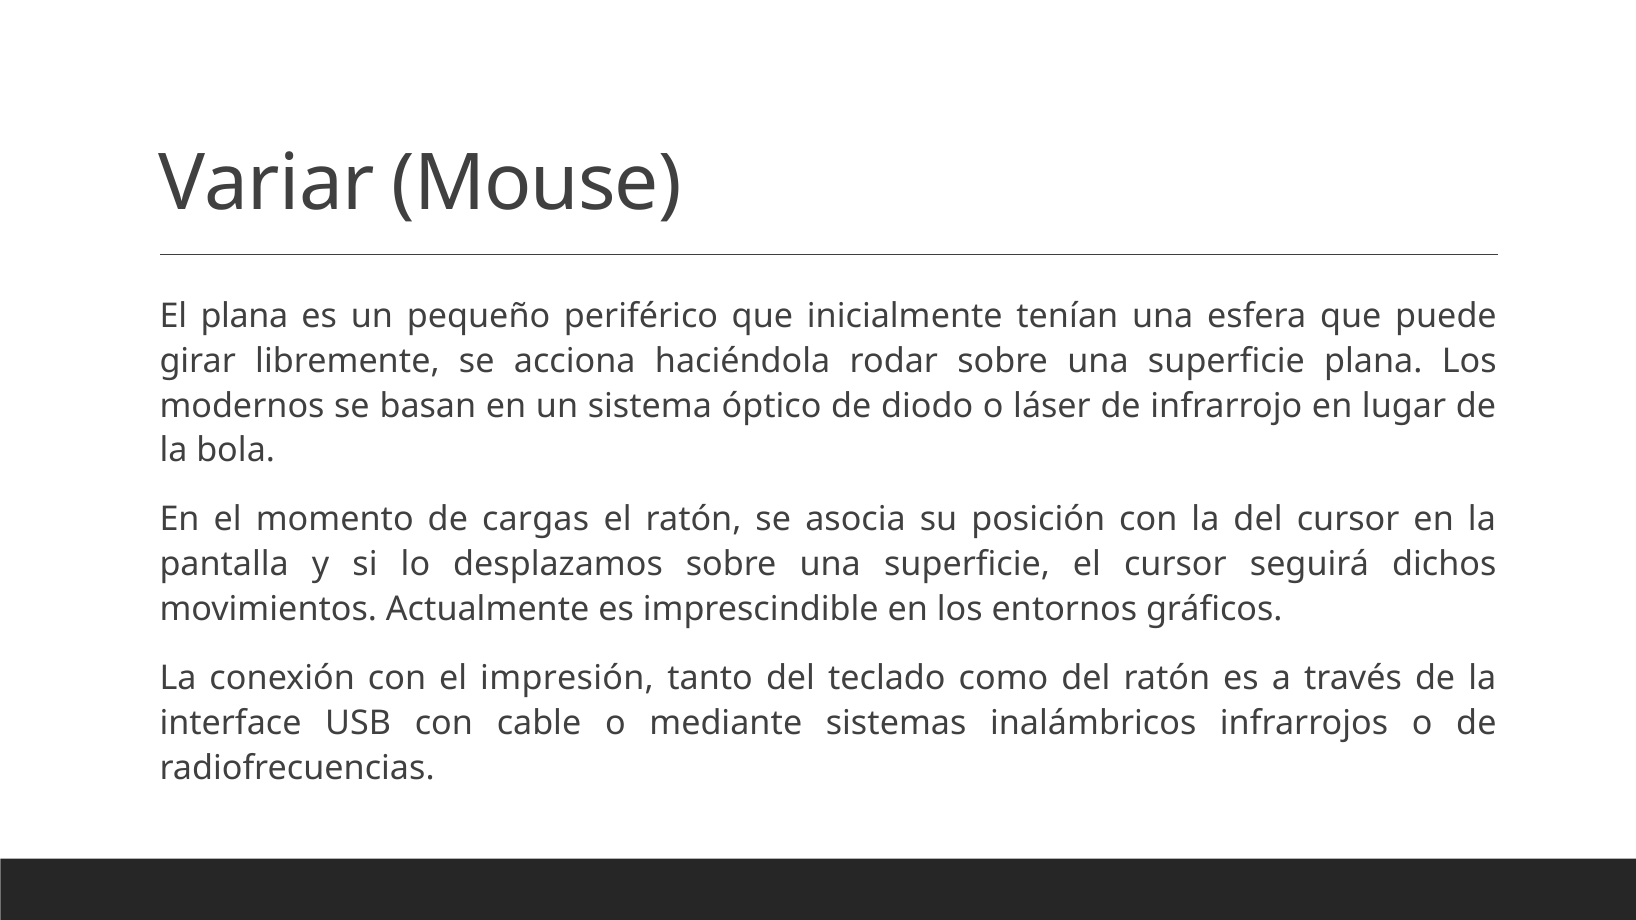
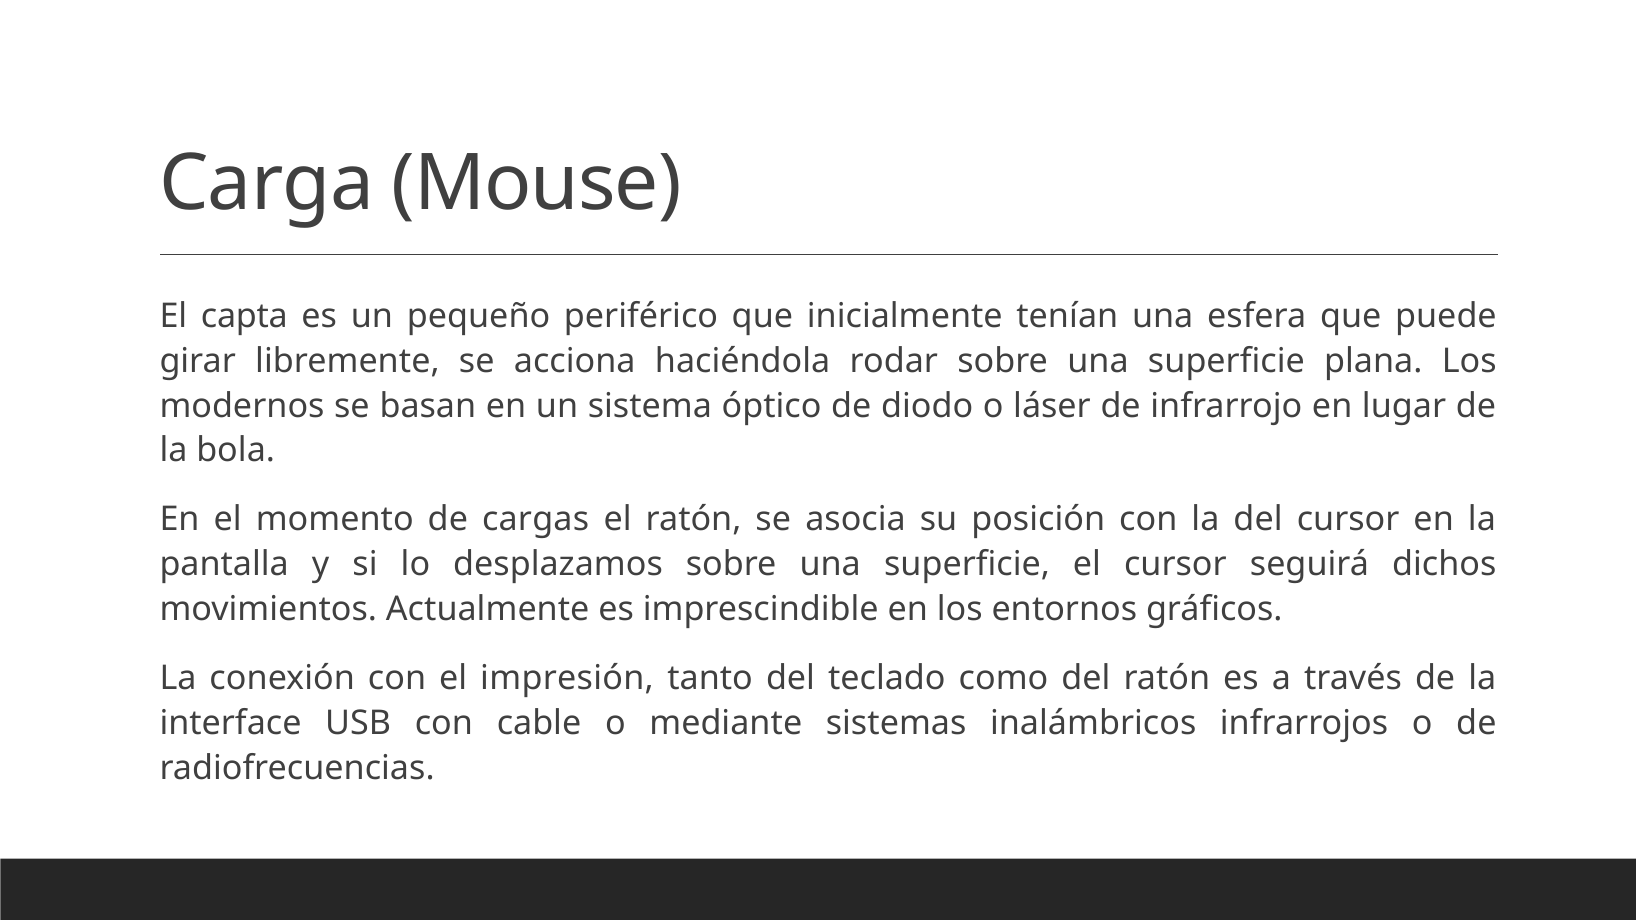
Variar: Variar -> Carga (267, 184)
El plana: plana -> capta (244, 316)
